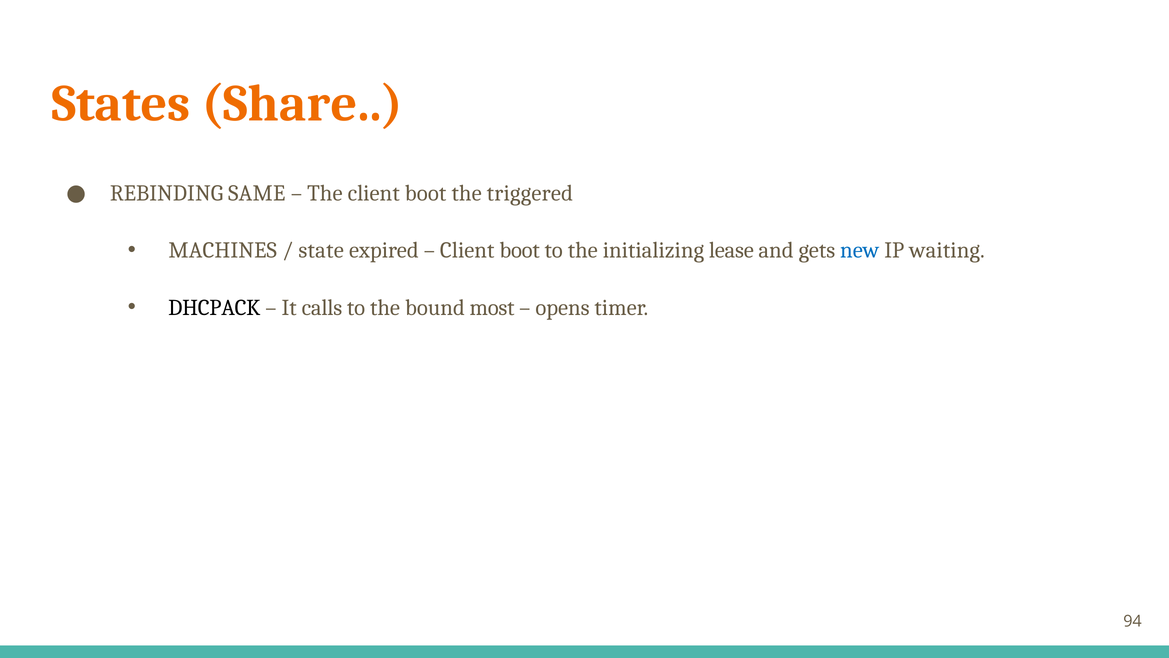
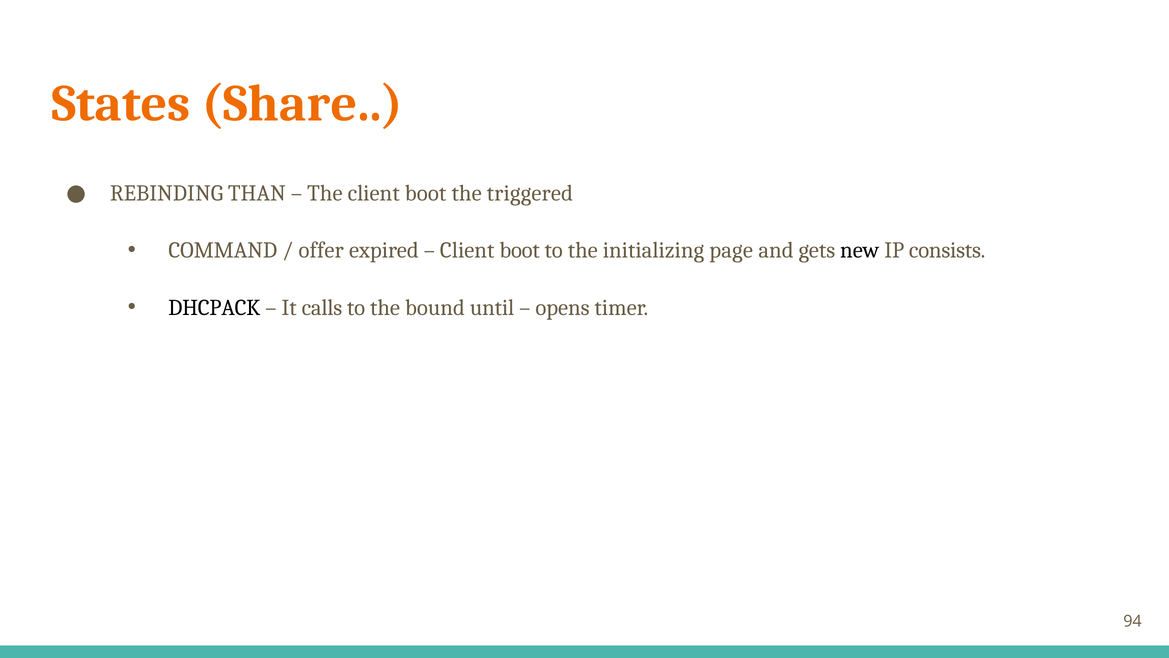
SAME: SAME -> THAN (257, 193)
MACHINES: MACHINES -> COMMAND (223, 250)
state: state -> offer (321, 250)
lease: lease -> page (731, 250)
new colour: blue -> black (860, 250)
waiting: waiting -> consists (947, 250)
most: most -> until (492, 307)
